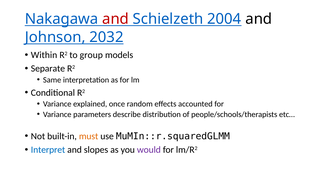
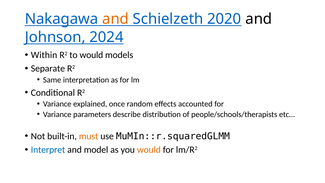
and colour: red -> orange (116, 19)
2004: 2004 -> 2020 (224, 19)
2032: 2032 -> 2024 (106, 37)
to group: group -> would (91, 55)
slopes: slopes -> model (96, 150)
would colour: purple -> orange (149, 150)
